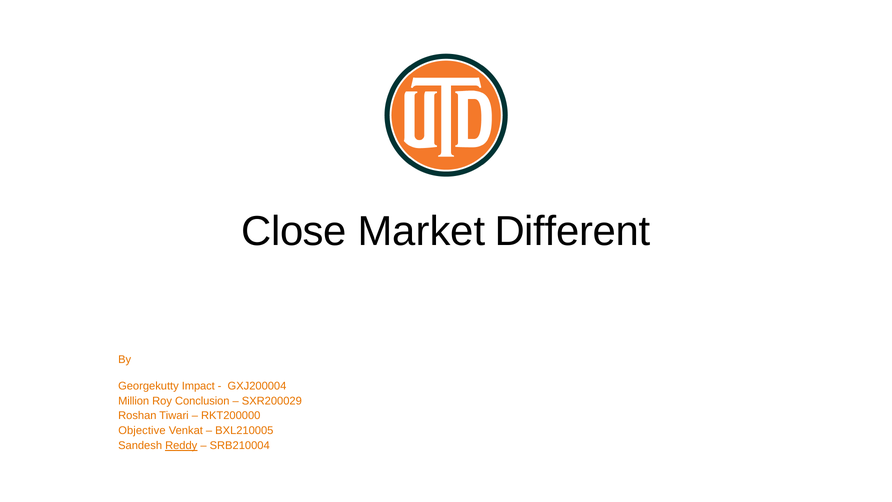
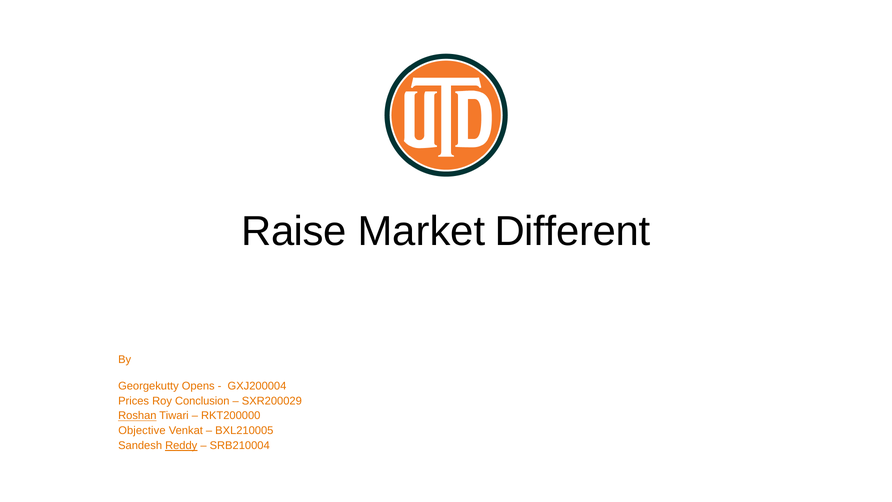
Close: Close -> Raise (294, 231)
Impact: Impact -> Opens (198, 386)
Million: Million -> Prices (134, 401)
Roshan underline: none -> present (137, 416)
